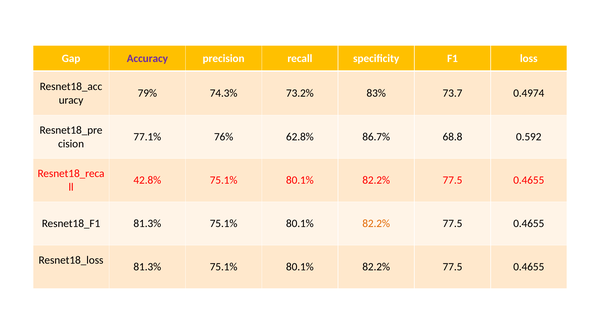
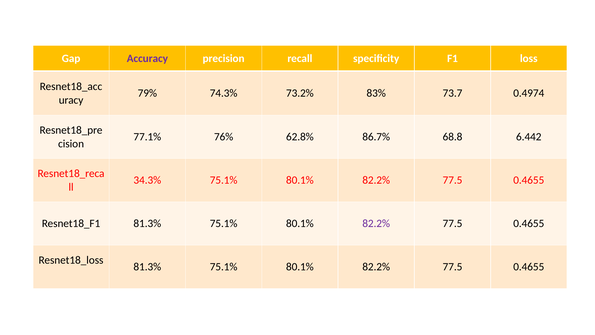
0.592: 0.592 -> 6.442 (529, 137)
42.8%: 42.8% -> 34.3% (147, 180)
82.2% colour: orange -> purple (376, 223)
